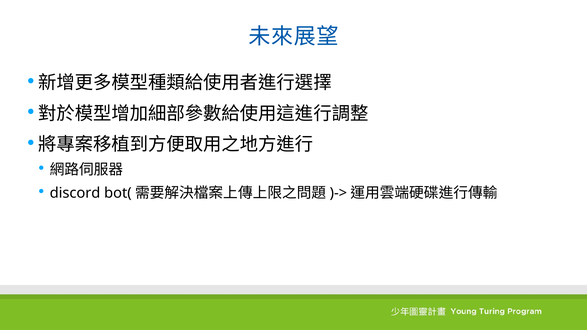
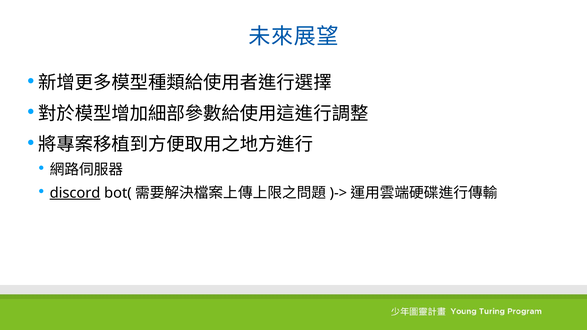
discord underline: none -> present (75, 193)
